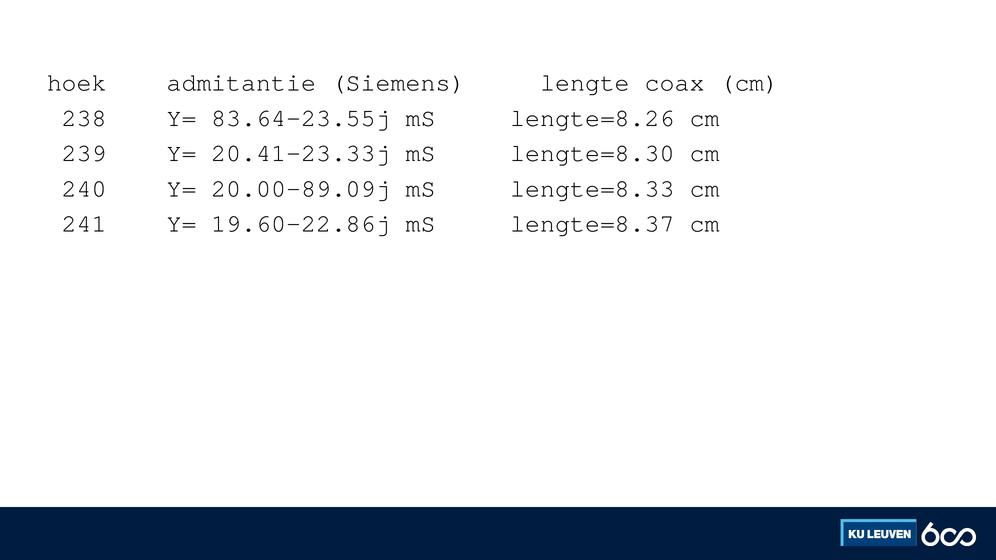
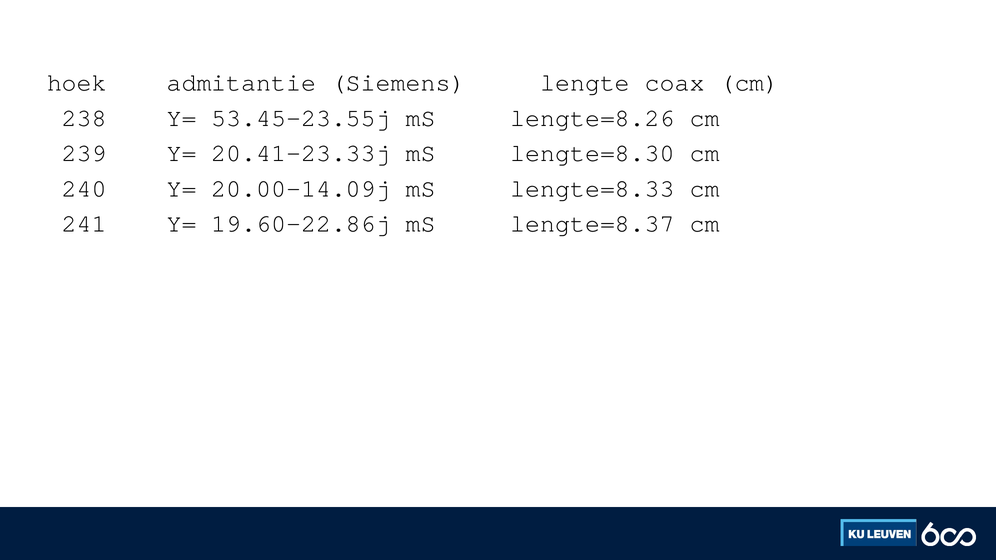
83.64-23.55j: 83.64-23.55j -> 53.45-23.55j (301, 118)
20.00-89.09j: 20.00-89.09j -> 20.00-14.09j (301, 189)
